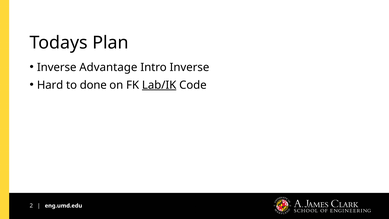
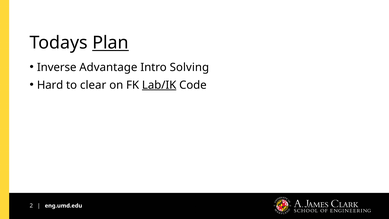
Plan underline: none -> present (111, 43)
Intro Inverse: Inverse -> Solving (189, 67)
done: done -> clear (93, 85)
